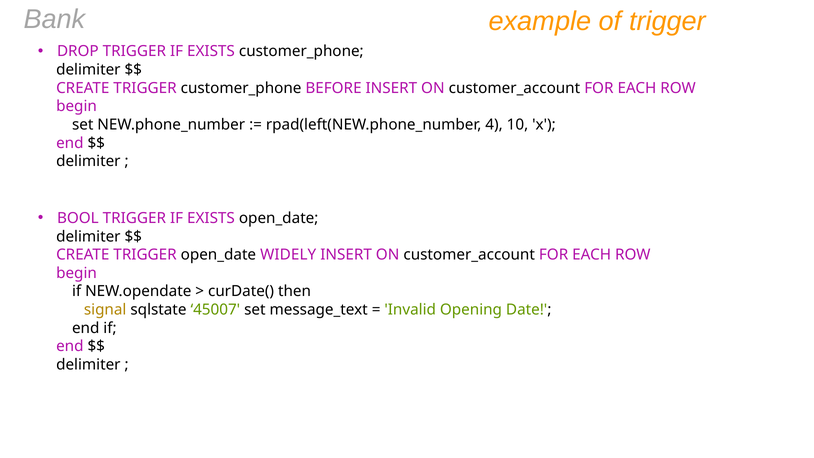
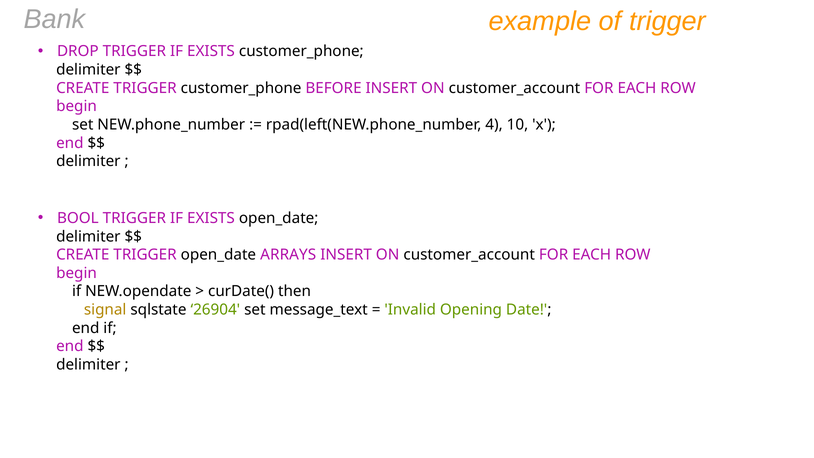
WIDELY: WIDELY -> ARRAYS (288, 255)
45007: 45007 -> 26904 (215, 310)
